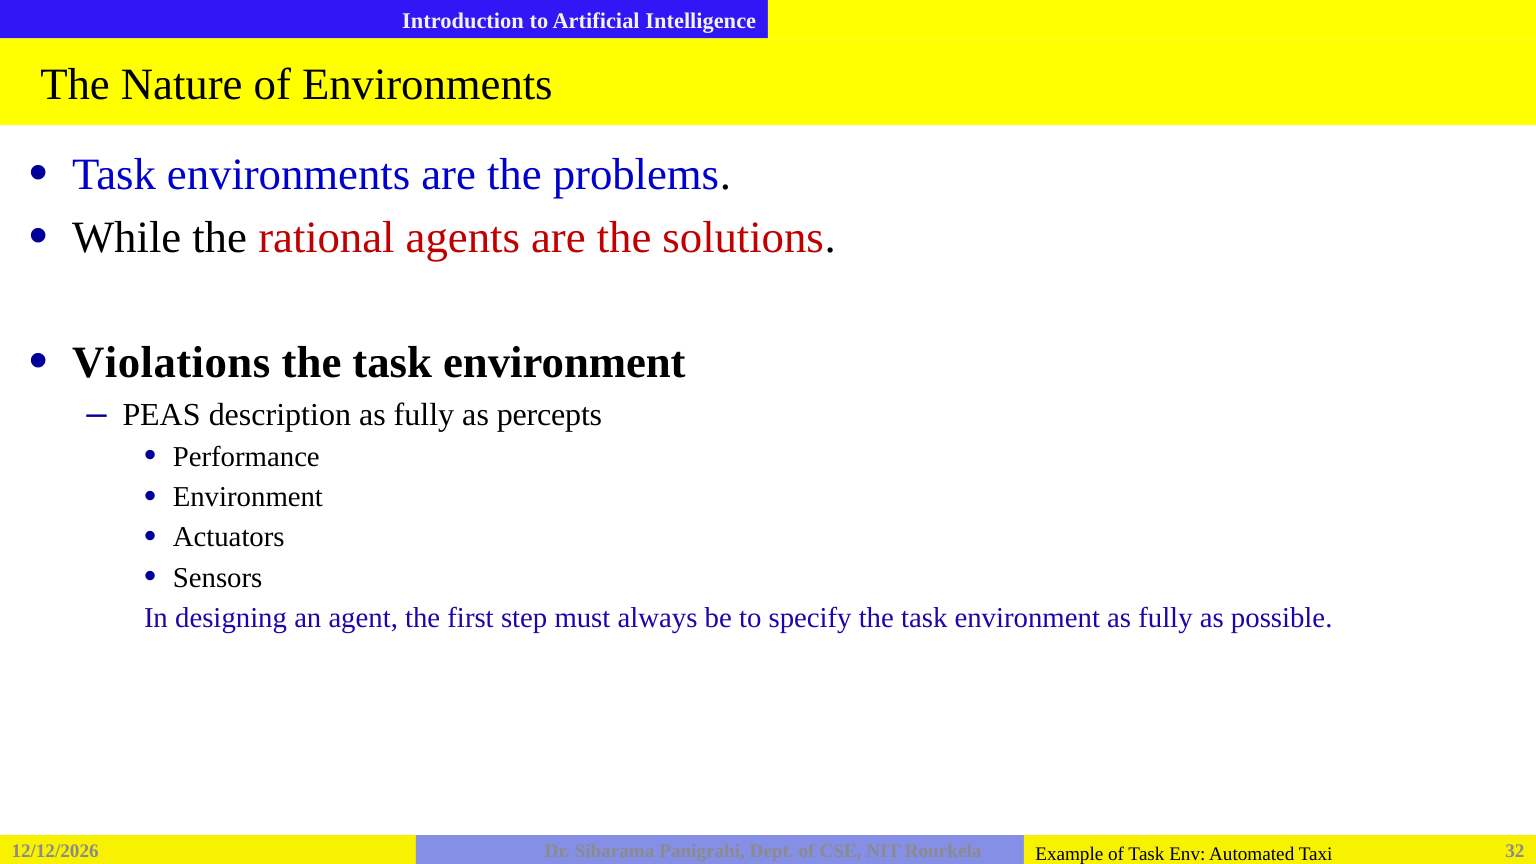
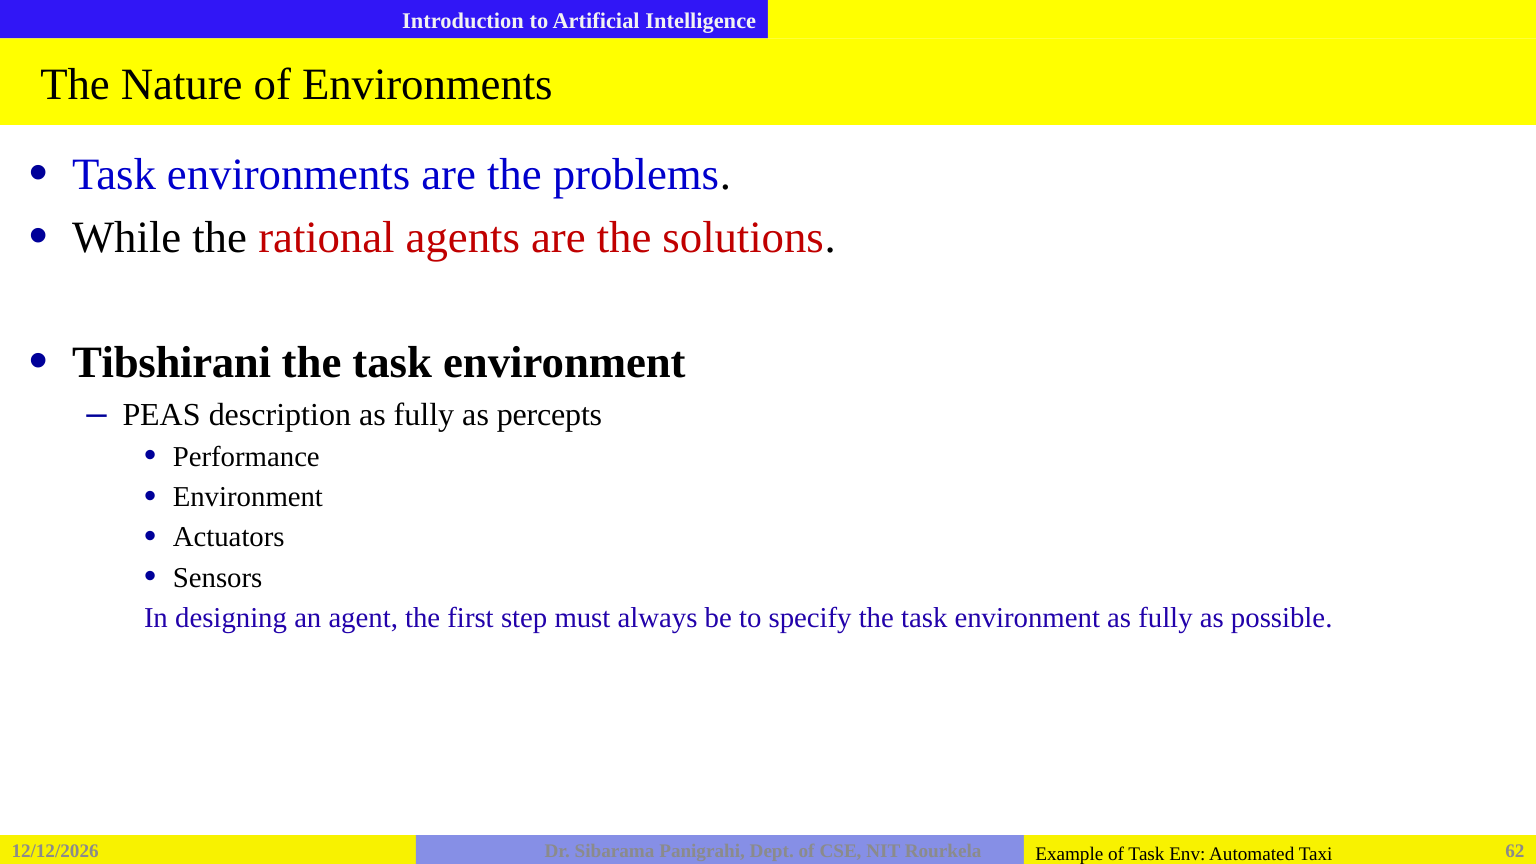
Violations: Violations -> Tibshirani (172, 363)
32: 32 -> 62 (1515, 851)
